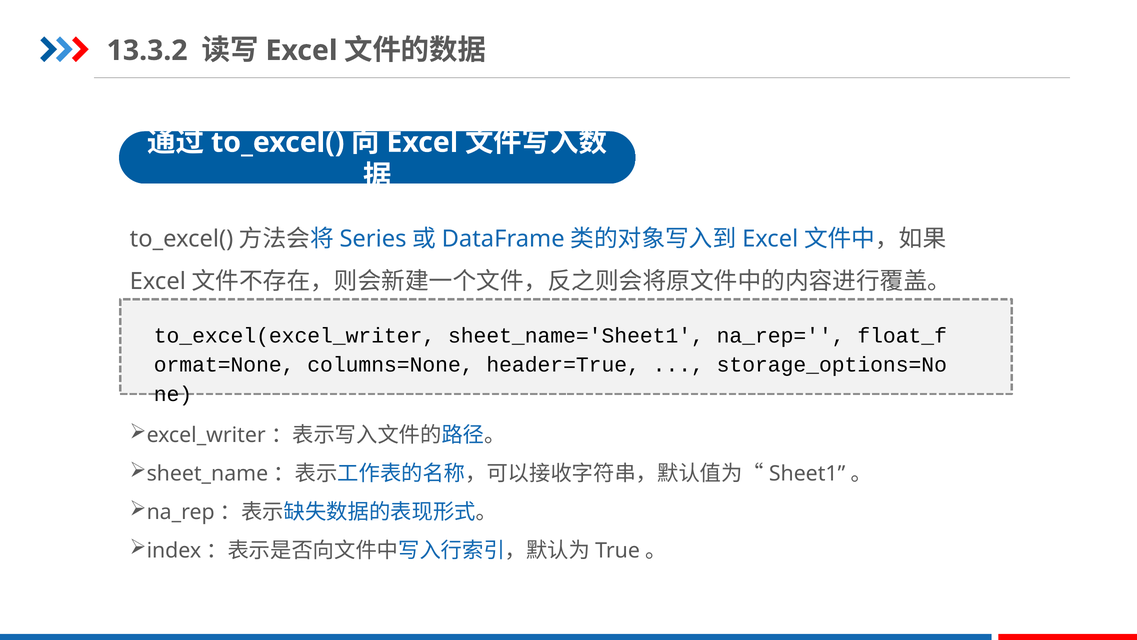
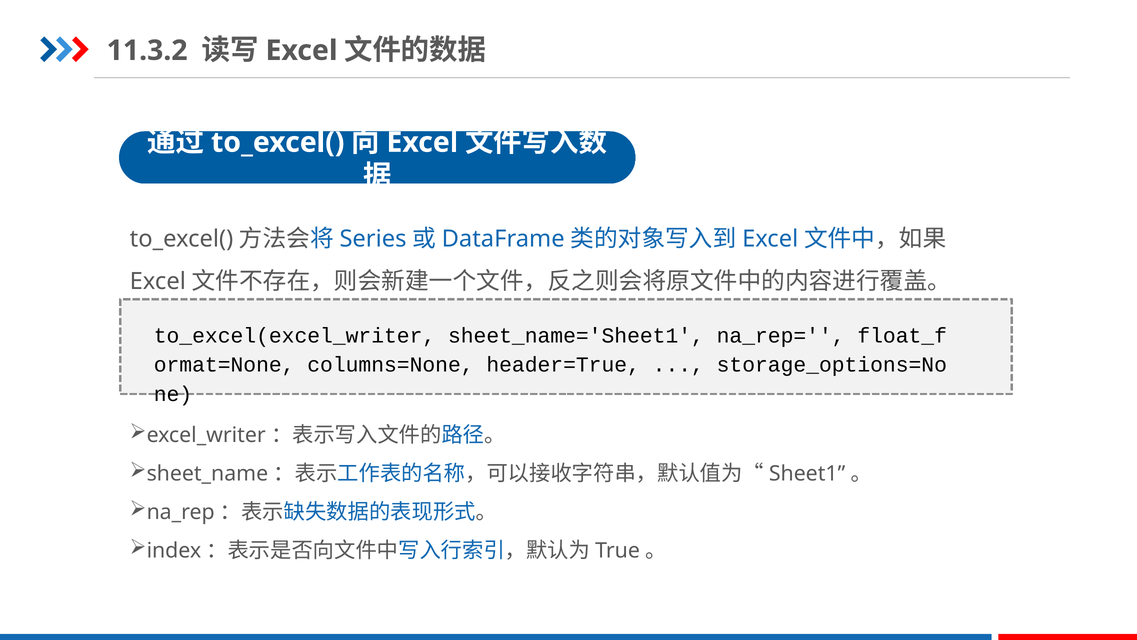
13.3.2: 13.3.2 -> 11.3.2 (147, 50)
